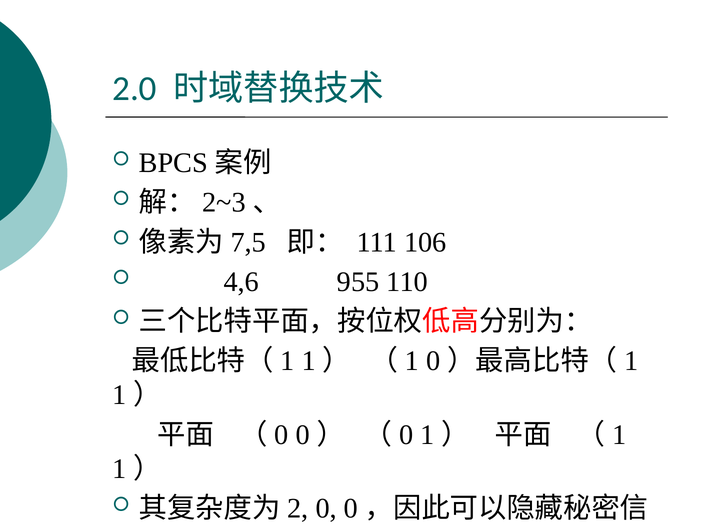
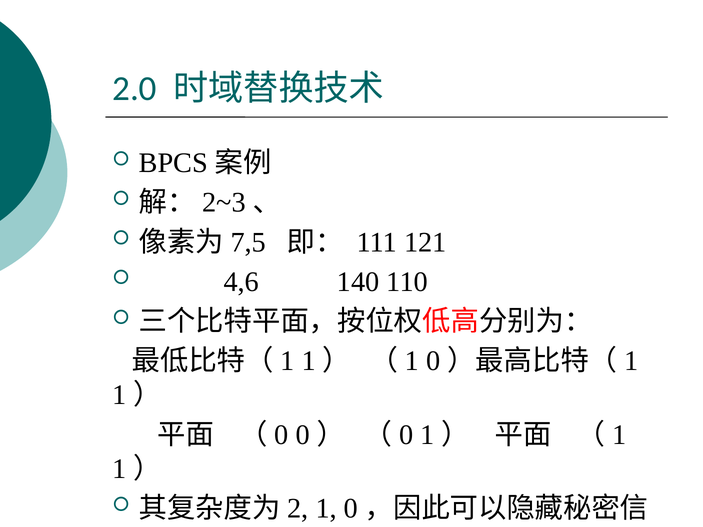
106: 106 -> 121 (425, 242)
955: 955 -> 140 (358, 282)
0: 0 -> 1 (326, 509)
